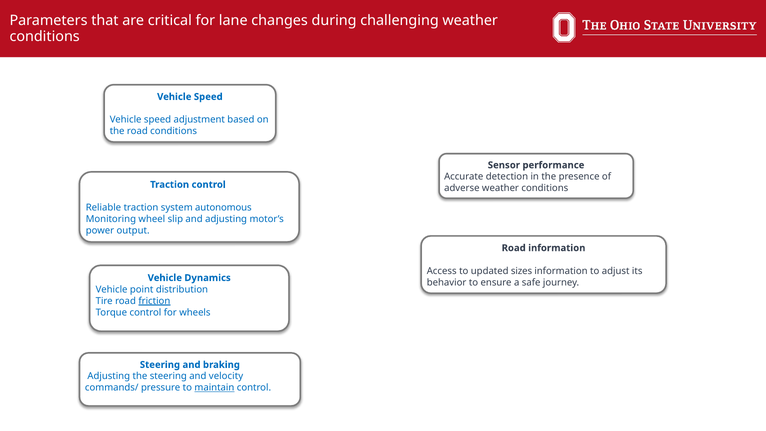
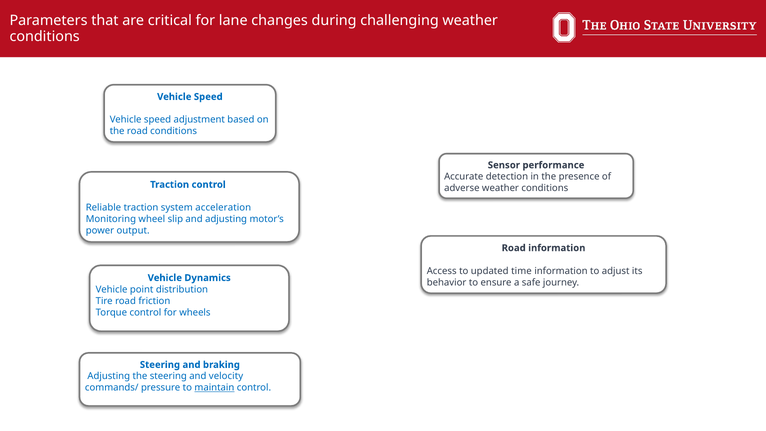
autonomous: autonomous -> acceleration (223, 208)
sizes: sizes -> time (521, 271)
friction underline: present -> none (154, 301)
